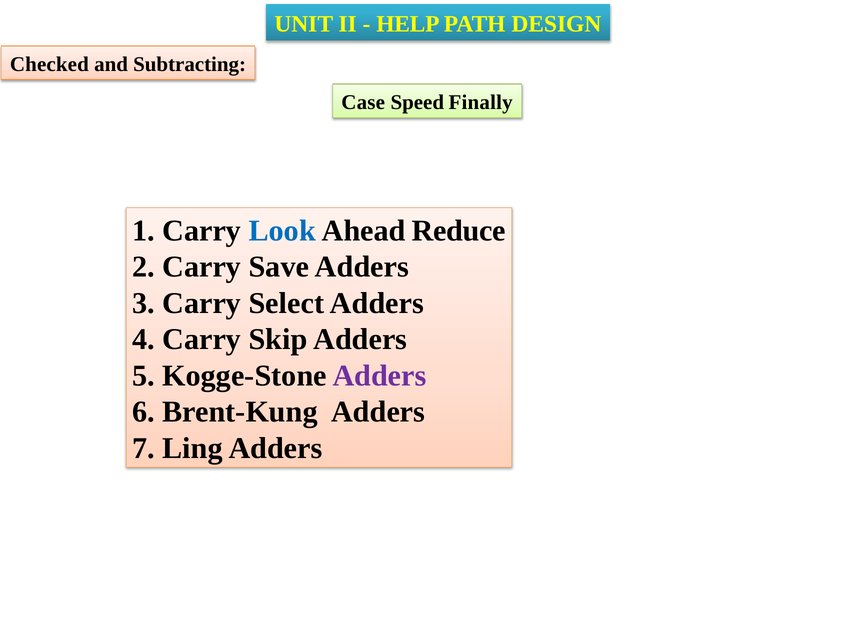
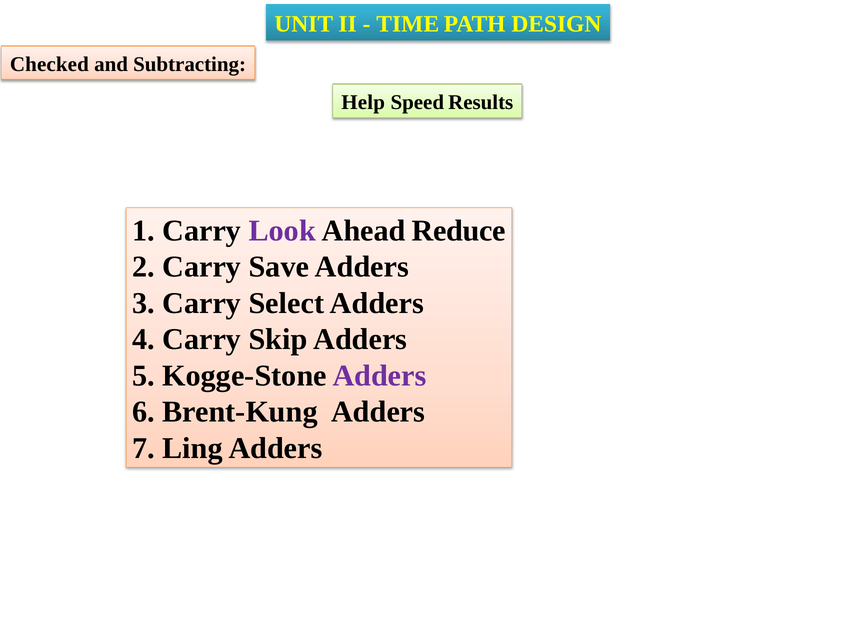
HELP: HELP -> TIME (408, 24)
Case: Case -> Help (363, 102)
Finally: Finally -> Results (481, 102)
Look colour: blue -> purple (282, 231)
